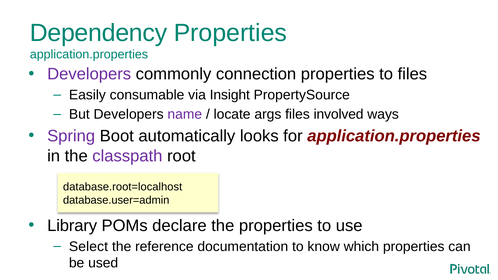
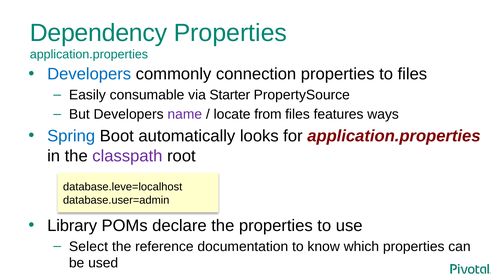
Developers colour: purple -> blue (89, 74)
Insight: Insight -> Starter (230, 95)
args: args -> from (268, 114)
involved: involved -> features (339, 114)
Spring colour: purple -> blue (71, 136)
database.root=localhost: database.root=localhost -> database.leve=localhost (123, 187)
